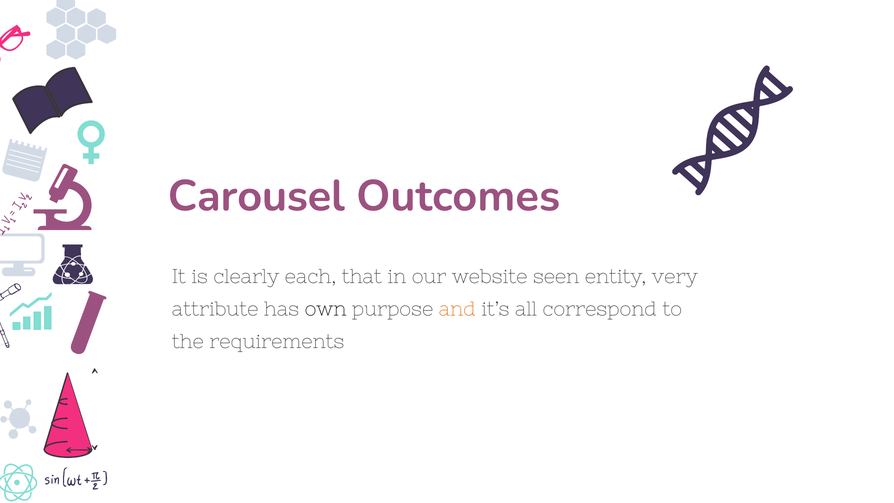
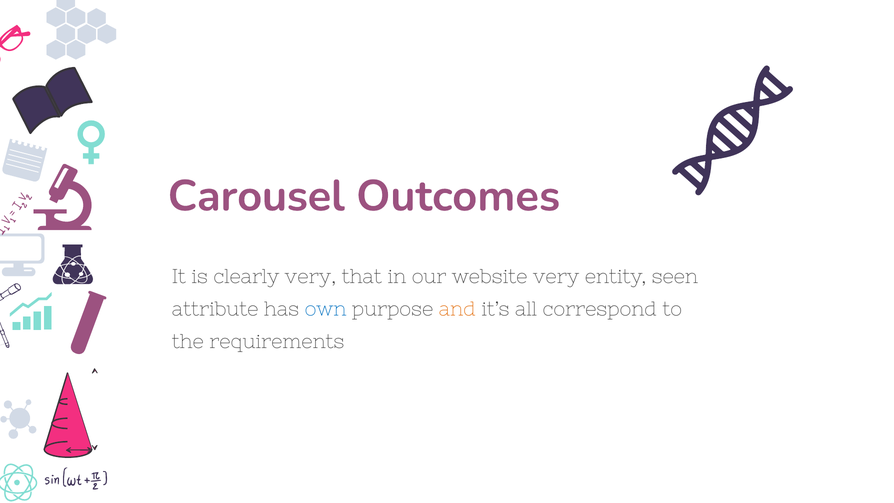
clearly each: each -> very (310, 277)
website seen: seen -> very (556, 277)
very: very -> seen (675, 277)
own colour: black -> blue (326, 309)
